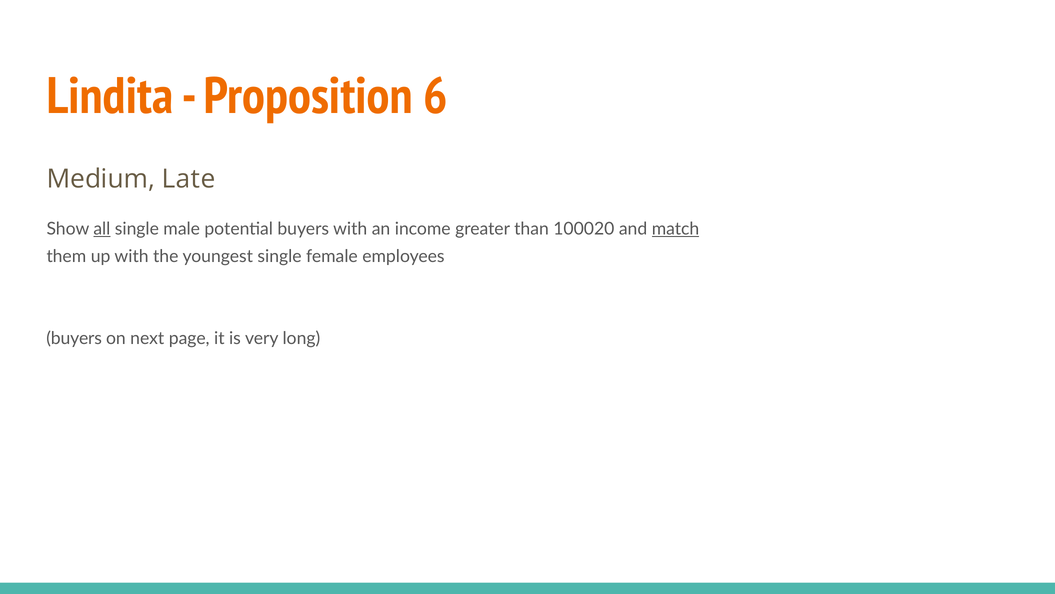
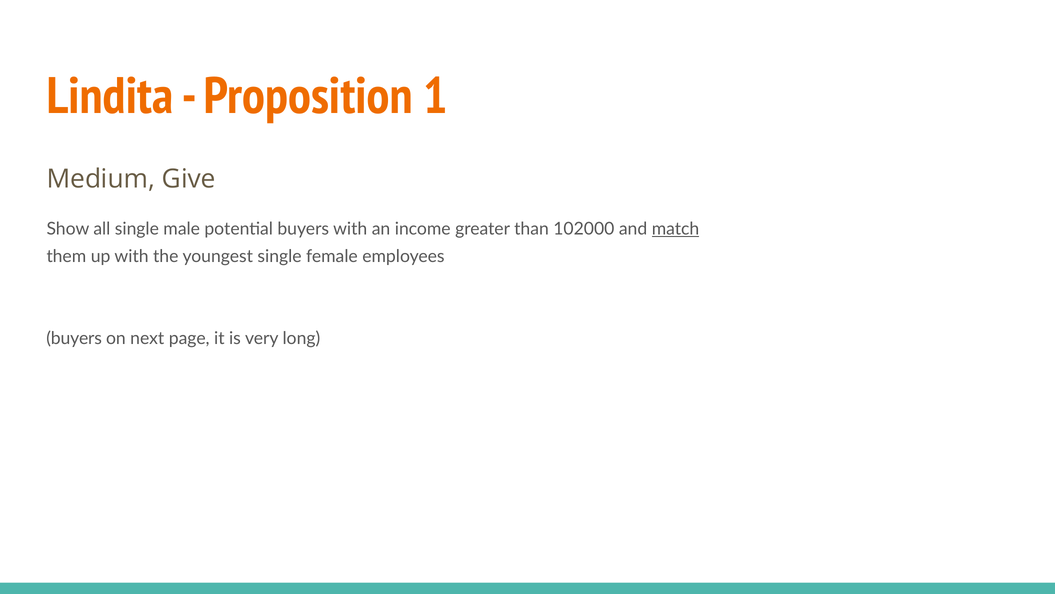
6: 6 -> 1 (436, 96)
Late: Late -> Give (189, 179)
all underline: present -> none (102, 229)
100020: 100020 -> 102000 (584, 229)
